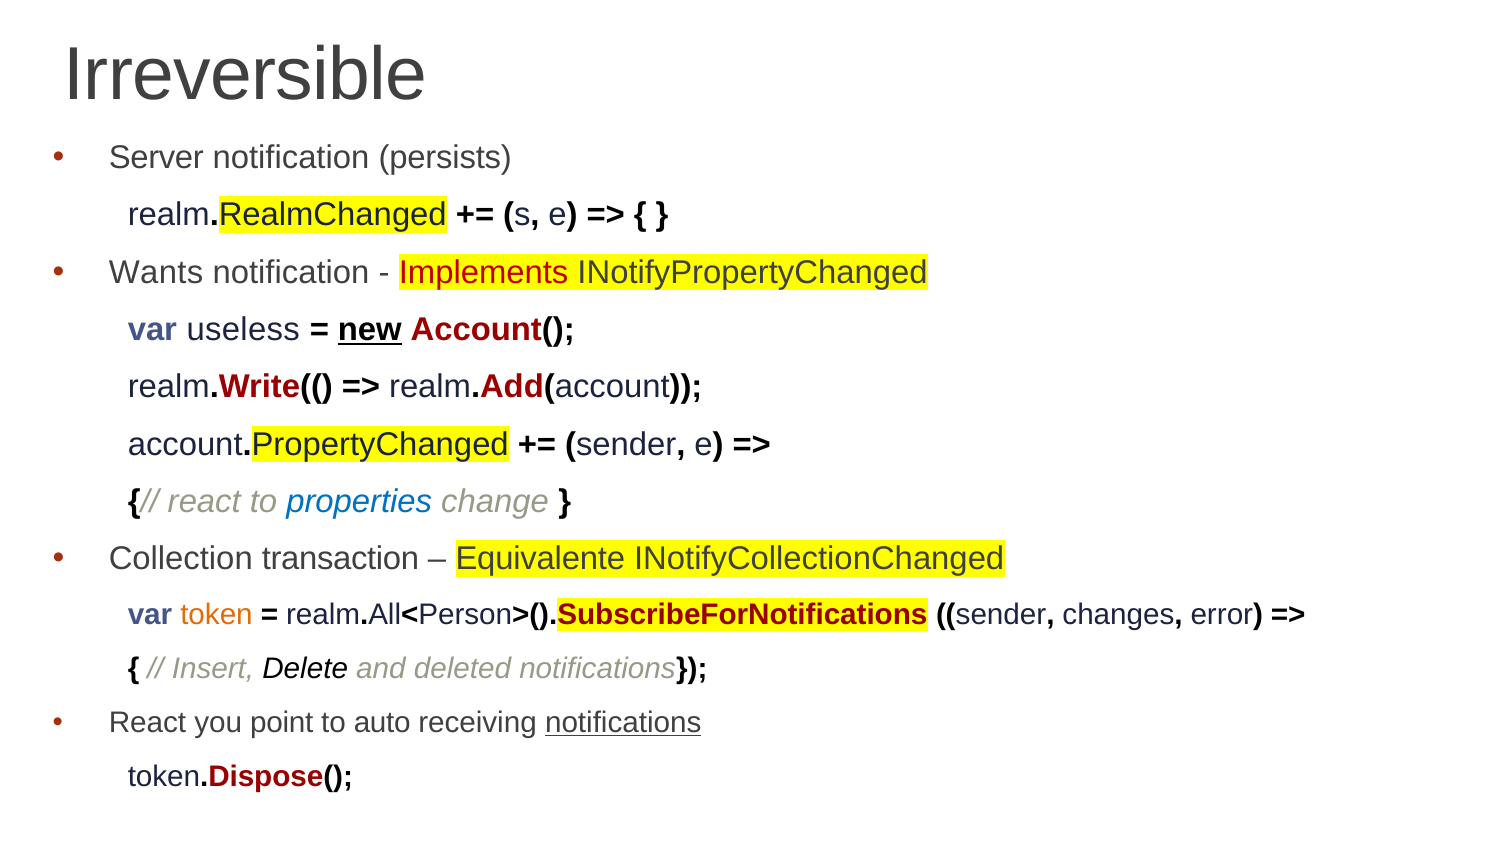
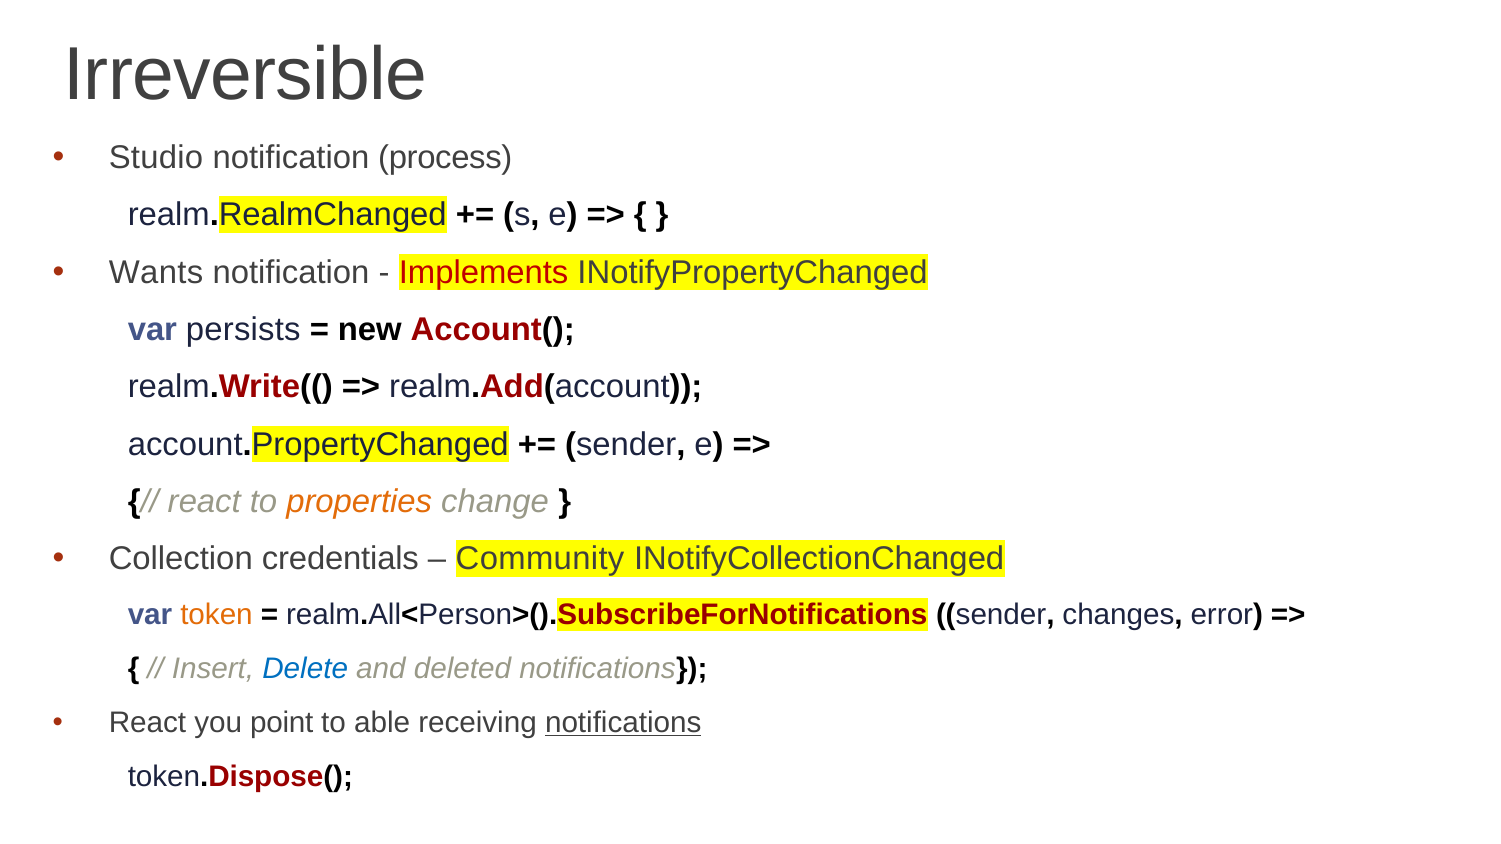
Server: Server -> Studio (156, 158)
persists: persists -> process (445, 158)
useless: useless -> persists (243, 330)
new underline: present -> none (370, 330)
properties colour: blue -> orange (359, 502)
transaction: transaction -> credentials (340, 559)
Equivalente: Equivalente -> Community (540, 559)
Delete colour: black -> blue (305, 669)
auto: auto -> able (382, 723)
